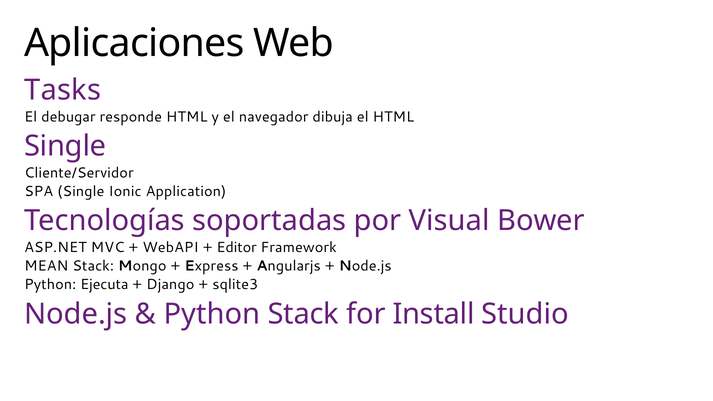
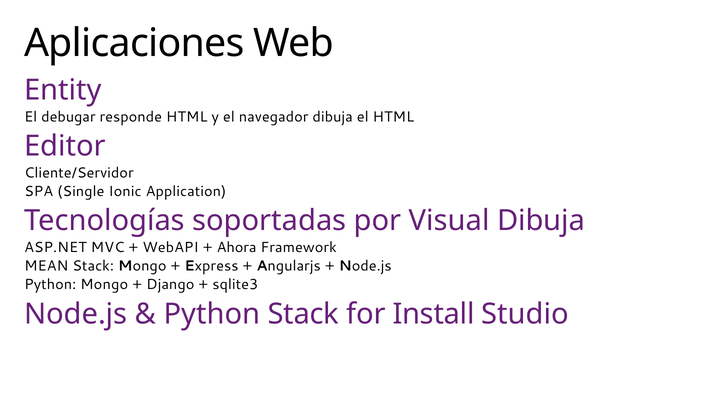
Tasks: Tasks -> Entity (63, 90)
Single: Single -> Editor (65, 146)
Visual Bower: Bower -> Dibuja (541, 221)
Editor: Editor -> Ahora (237, 247)
Python Ejecuta: Ejecuta -> Mongo (104, 285)
